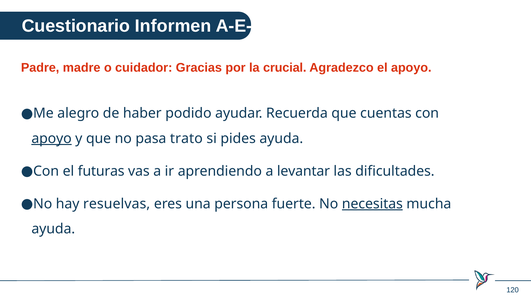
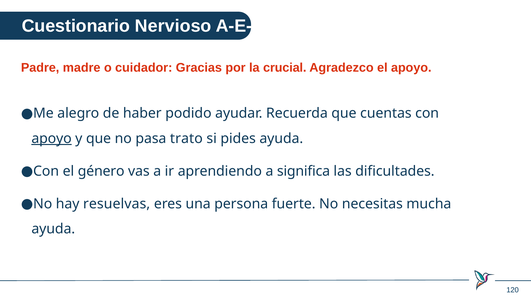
Informen: Informen -> Nervioso (173, 26)
futuras: futuras -> género (101, 171)
levantar: levantar -> significa (303, 171)
necesitas underline: present -> none (372, 204)
